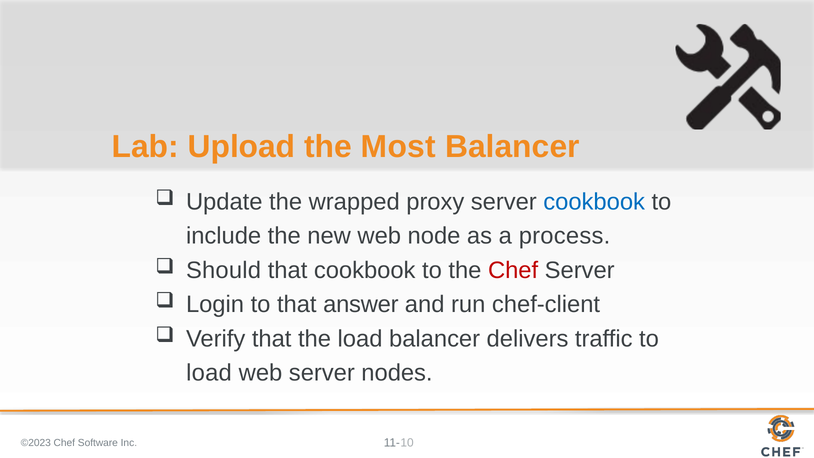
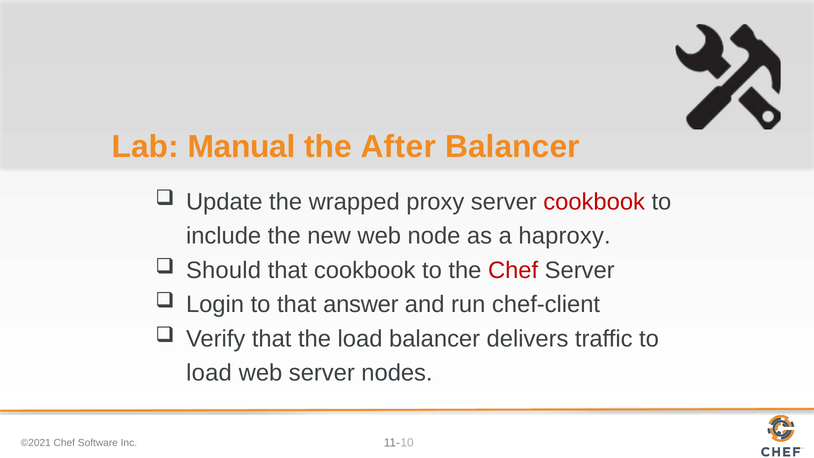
Upload: Upload -> Manual (242, 147)
Most: Most -> After (398, 147)
cookbook colour: blue -> red (594, 202)
process: process -> haproxy (565, 236)
©2023: ©2023 -> ©2021 (36, 443)
